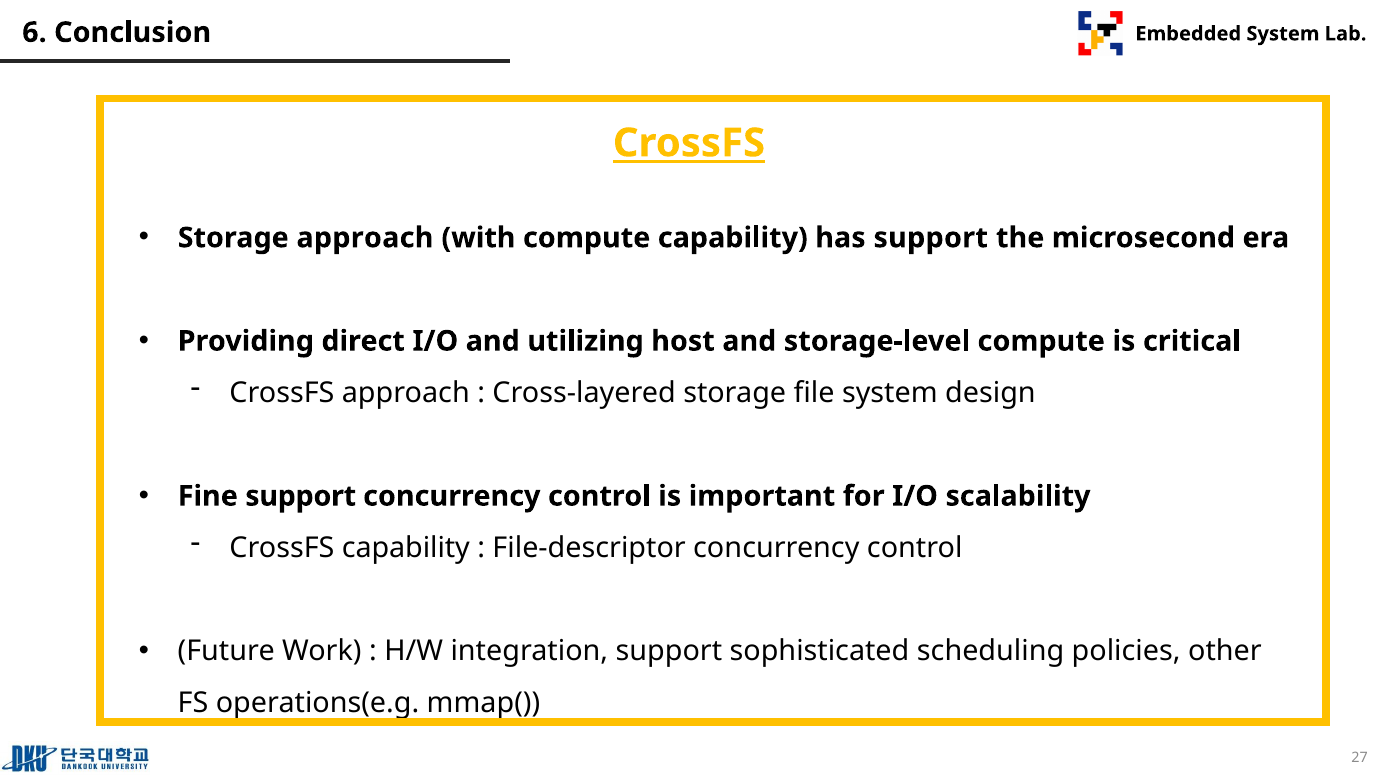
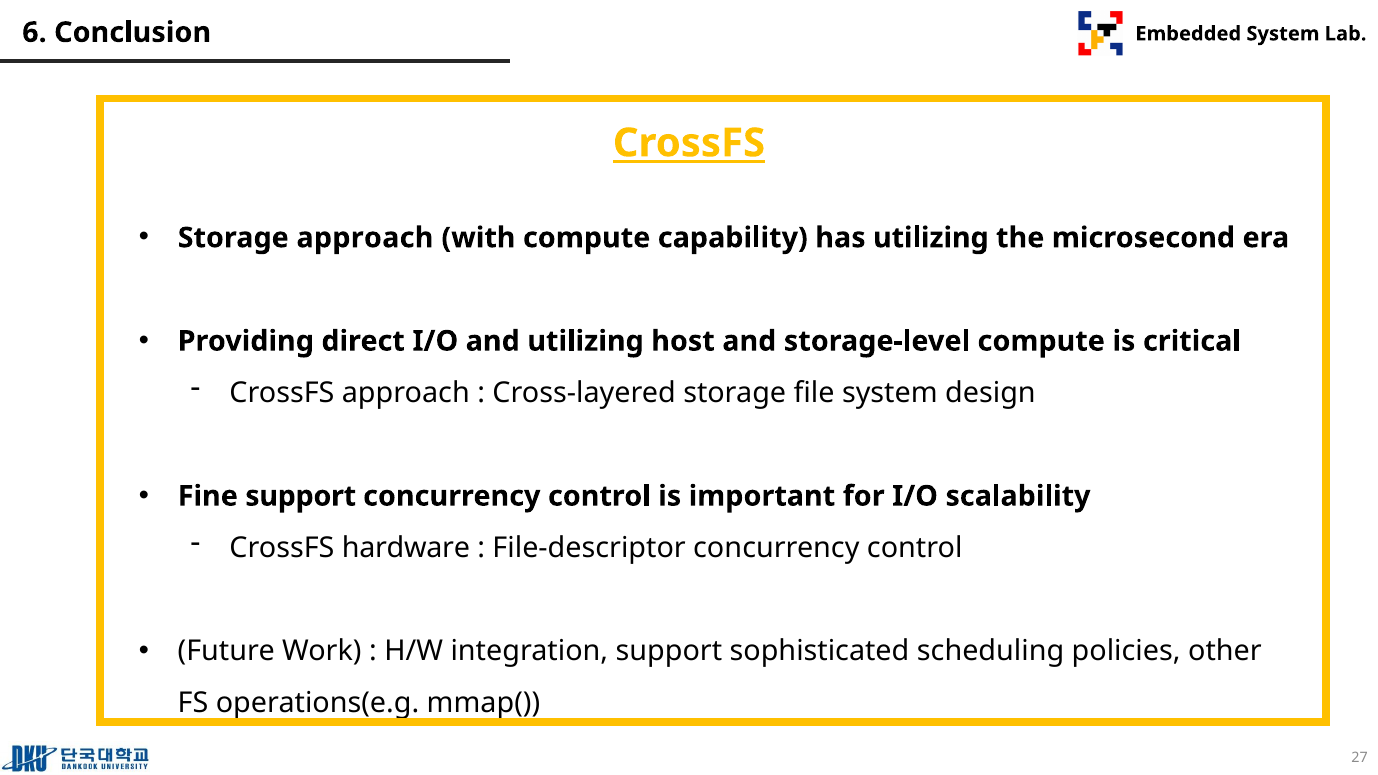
has support: support -> utilizing (931, 238)
CrossFS capability: capability -> hardware (406, 548)
